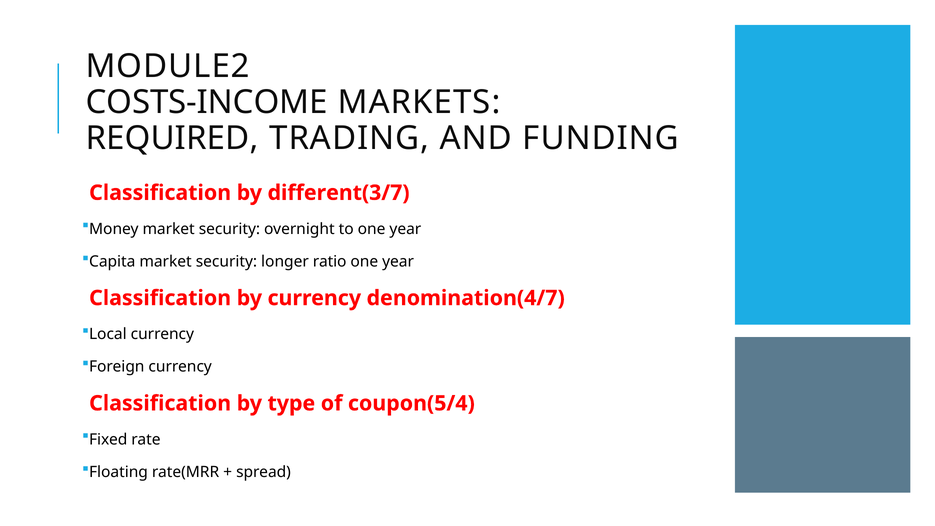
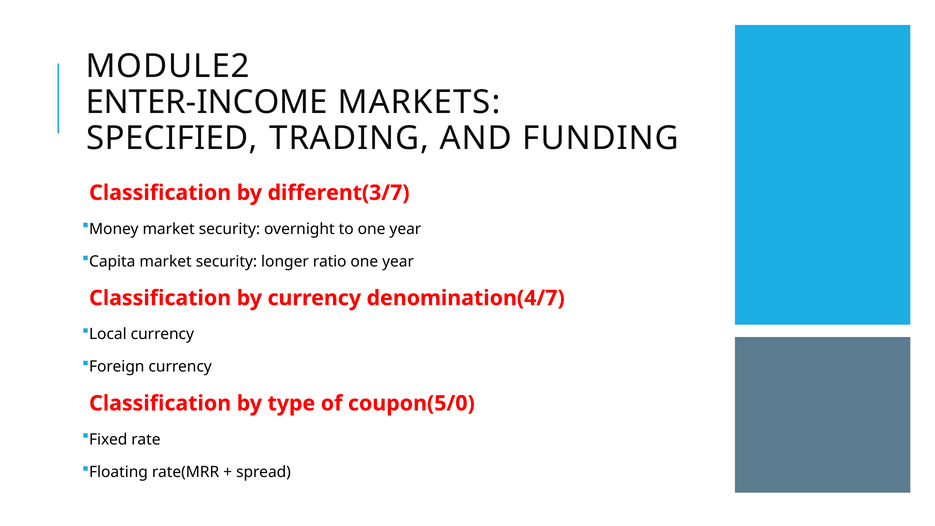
COSTS-INCOME: COSTS-INCOME -> ENTER-INCOME (207, 102)
REQUIRED: REQUIRED -> SPECIFIED (172, 138)
coupon(5/4: coupon(5/4 -> coupon(5/0 (411, 403)
